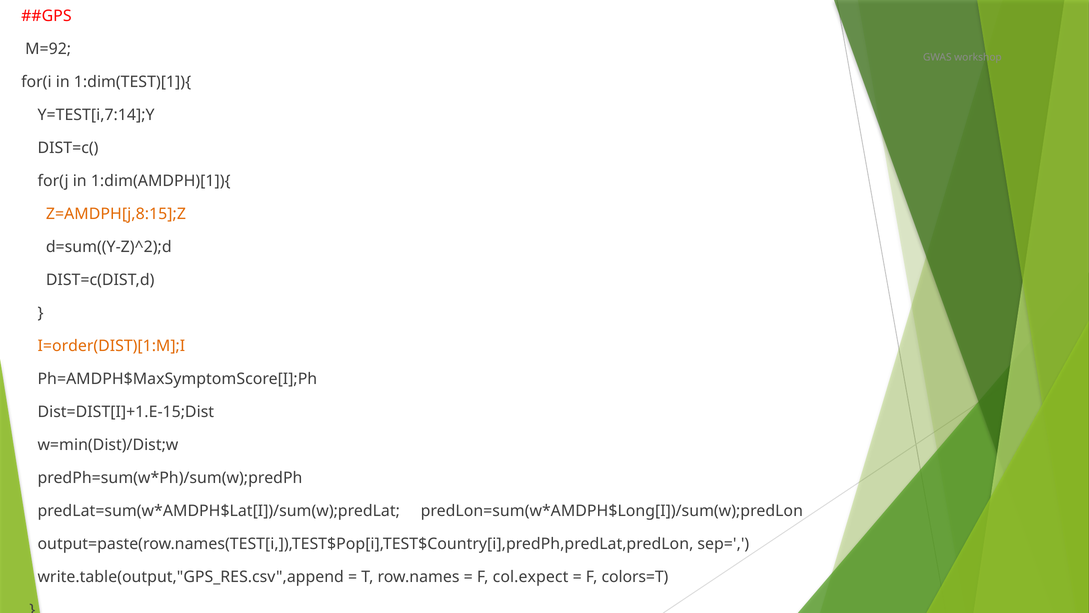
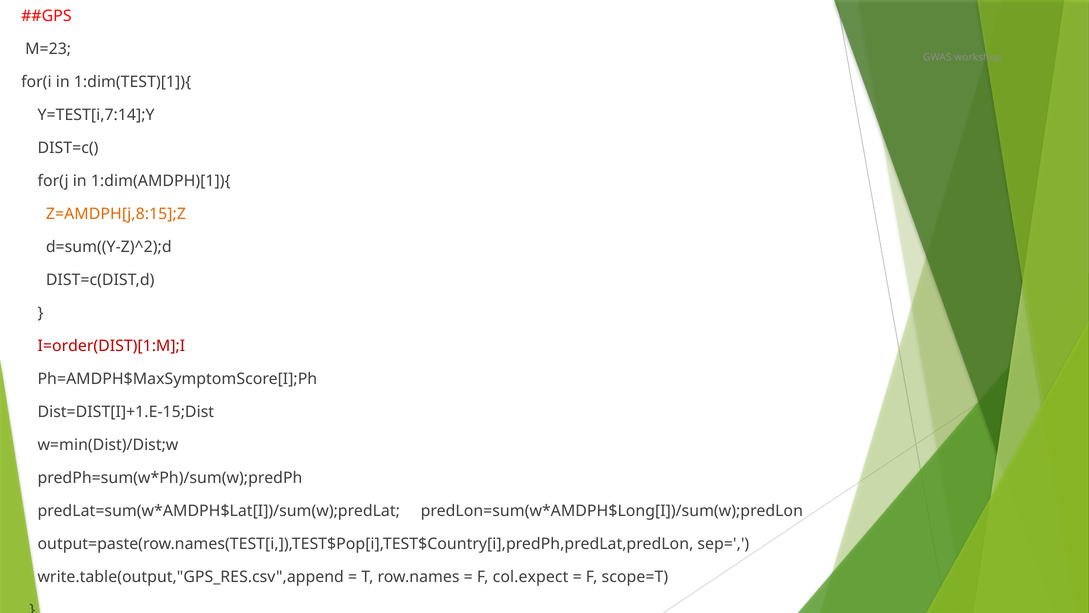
M=92: M=92 -> M=23 (48, 49)
I=order(DIST)[1:M];I colour: orange -> red (111, 346)
colors=T: colors=T -> scope=T (635, 577)
